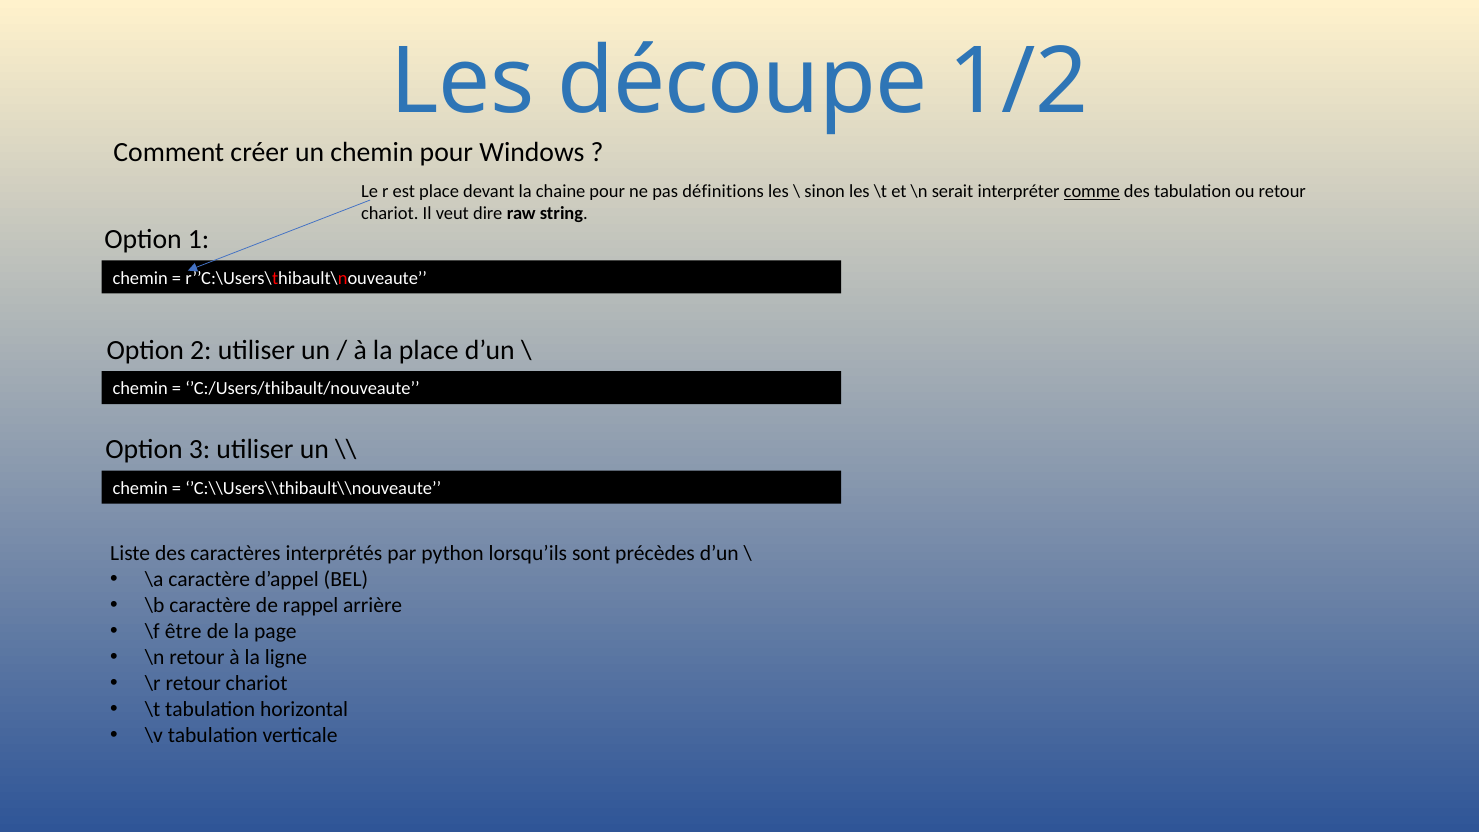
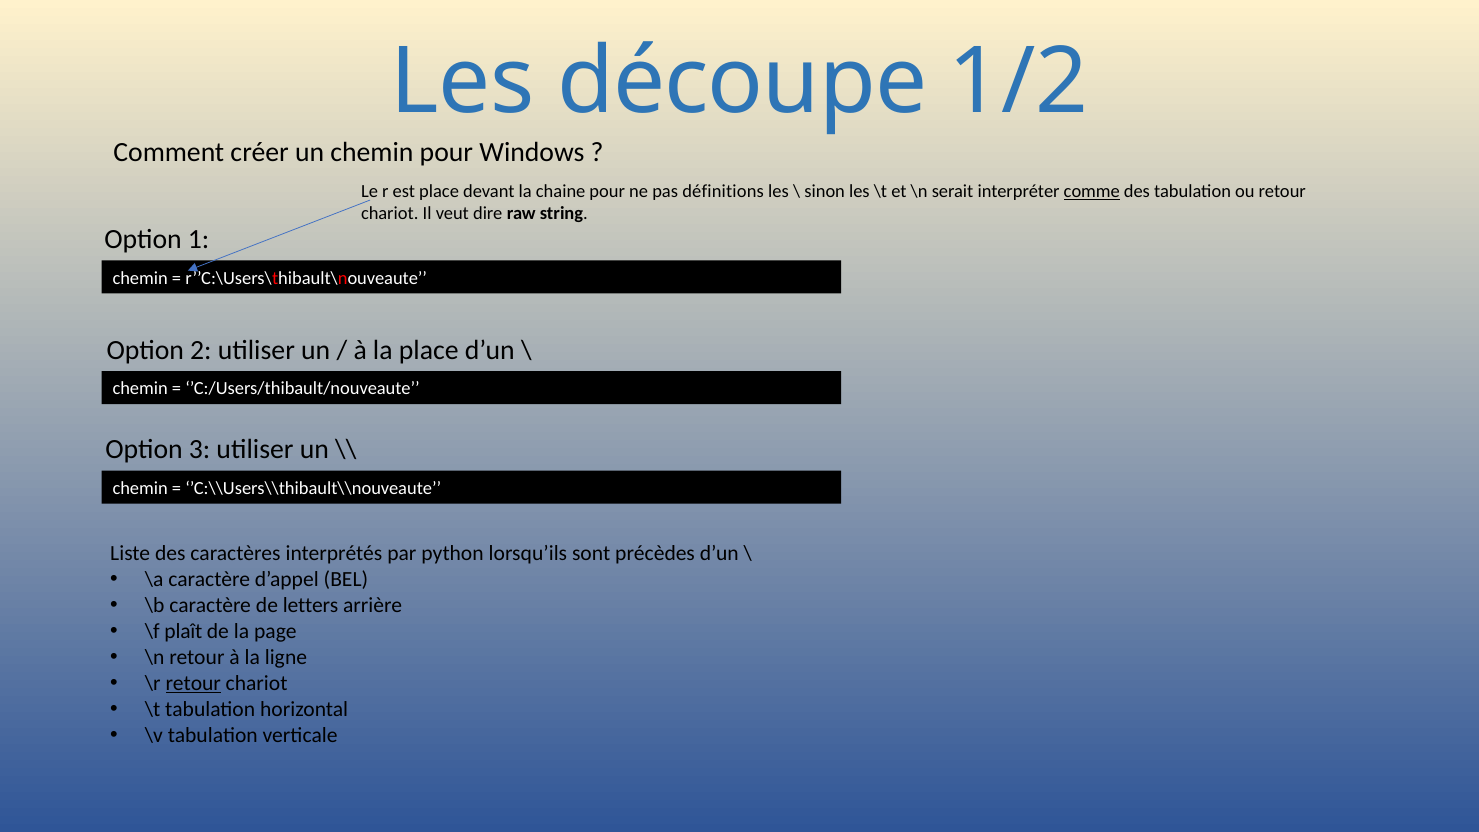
rappel: rappel -> letters (311, 605)
être: être -> plaît (183, 631)
retour underline: none -> present (193, 683)
